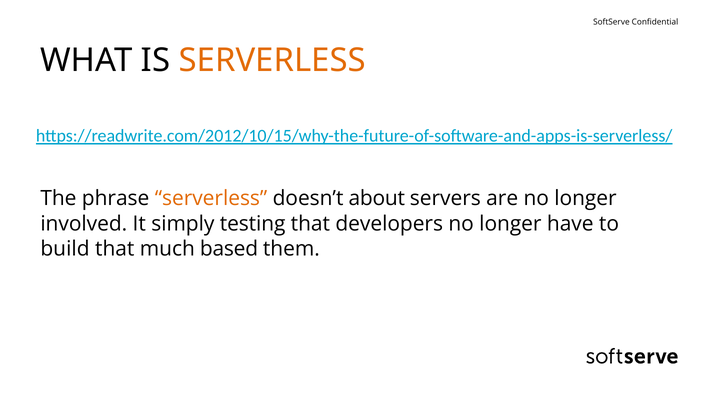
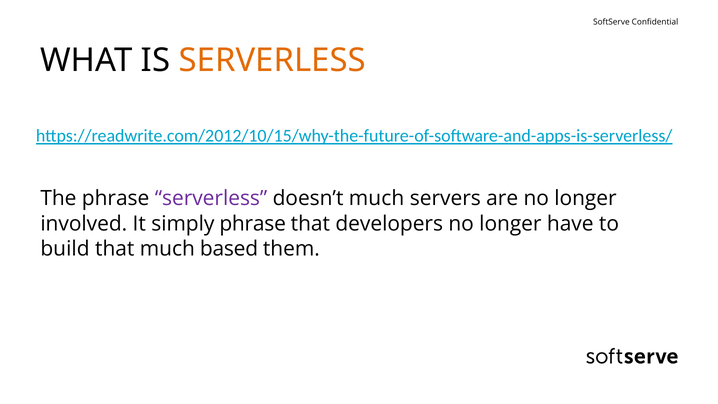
serverless colour: orange -> purple (211, 198)
doesn’t about: about -> much (377, 198)
simply testing: testing -> phrase (253, 224)
